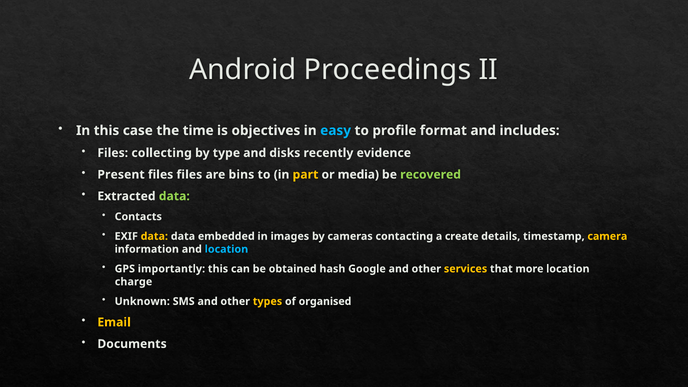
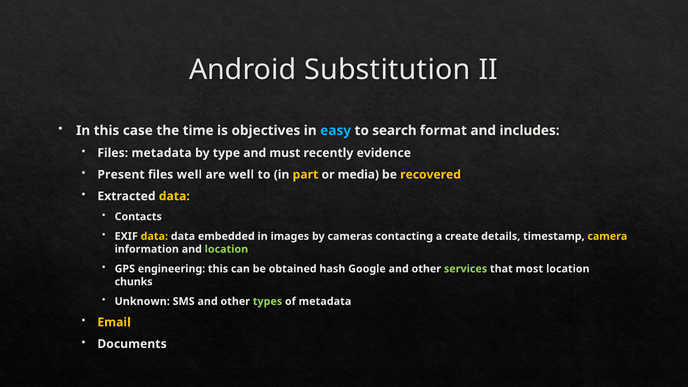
Proceedings: Proceedings -> Substitution (387, 70)
profile: profile -> search (394, 130)
Files collecting: collecting -> metadata (162, 153)
disks: disks -> must (285, 153)
files files: files -> well (189, 175)
are bins: bins -> well (241, 175)
recovered colour: light green -> yellow (431, 175)
data colour: light green -> yellow (174, 196)
location colour: light blue -> light green (226, 249)
importantly: importantly -> engineering (171, 269)
services colour: yellow -> light green (466, 269)
more: more -> most (529, 269)
charge: charge -> chunks (134, 282)
types colour: yellow -> light green (267, 301)
of organised: organised -> metadata (325, 301)
